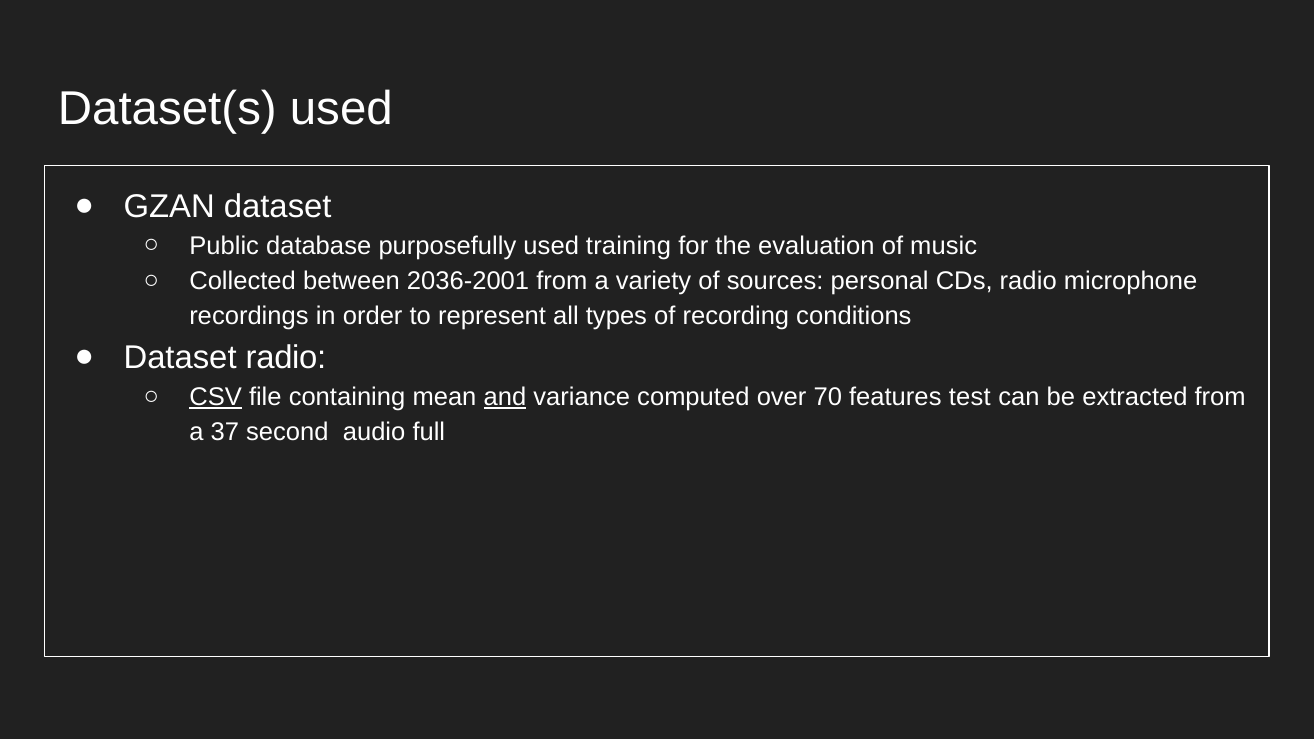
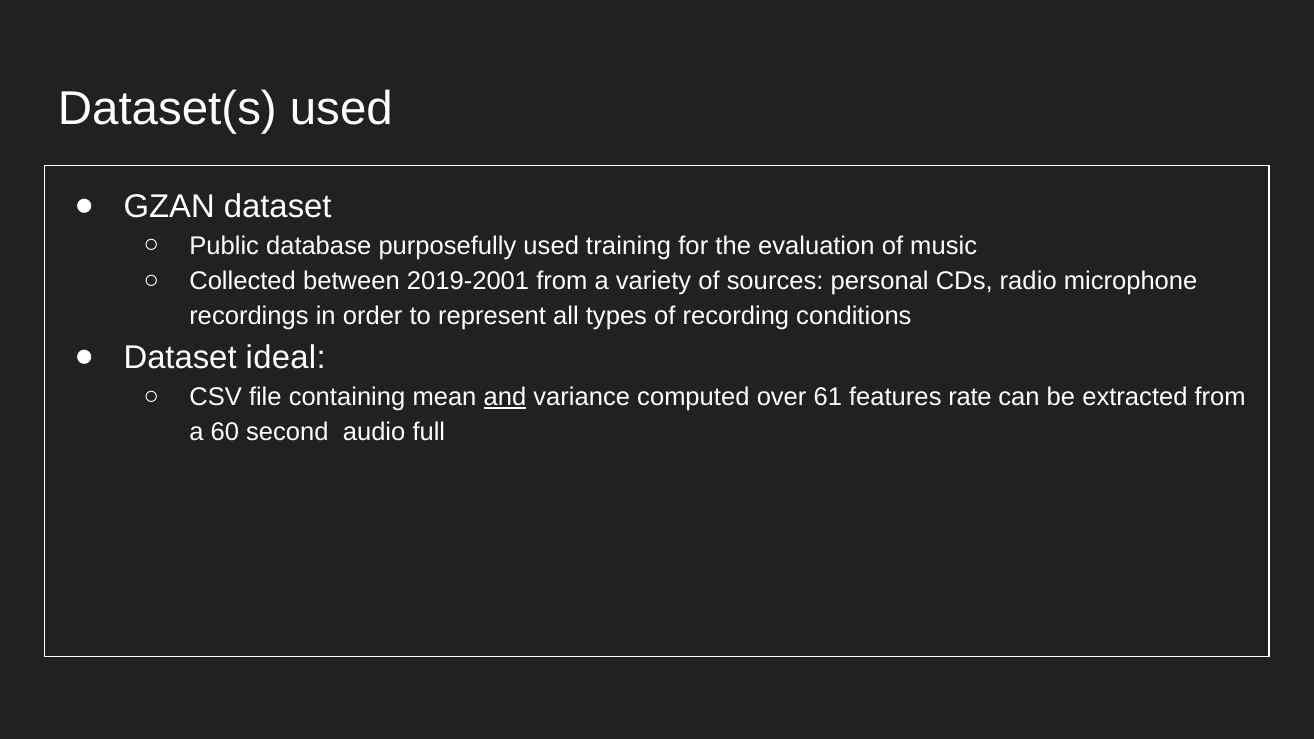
2036-2001: 2036-2001 -> 2019-2001 (468, 281)
Dataset radio: radio -> ideal (286, 358)
CSV underline: present -> none (216, 397)
70: 70 -> 61 (828, 397)
test: test -> rate (970, 397)
37: 37 -> 60 (225, 432)
